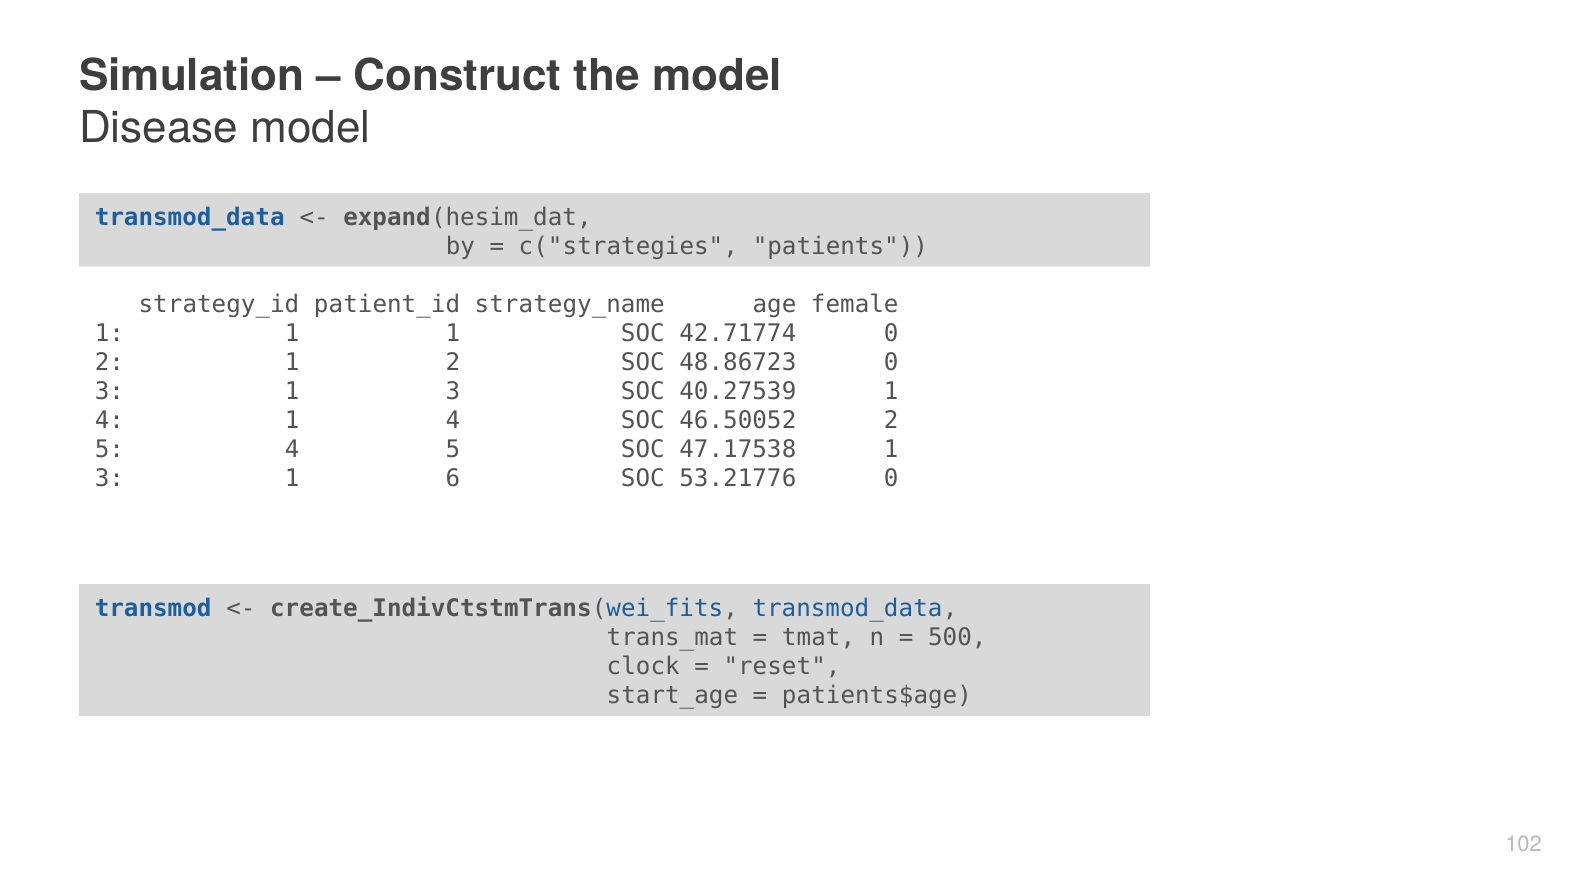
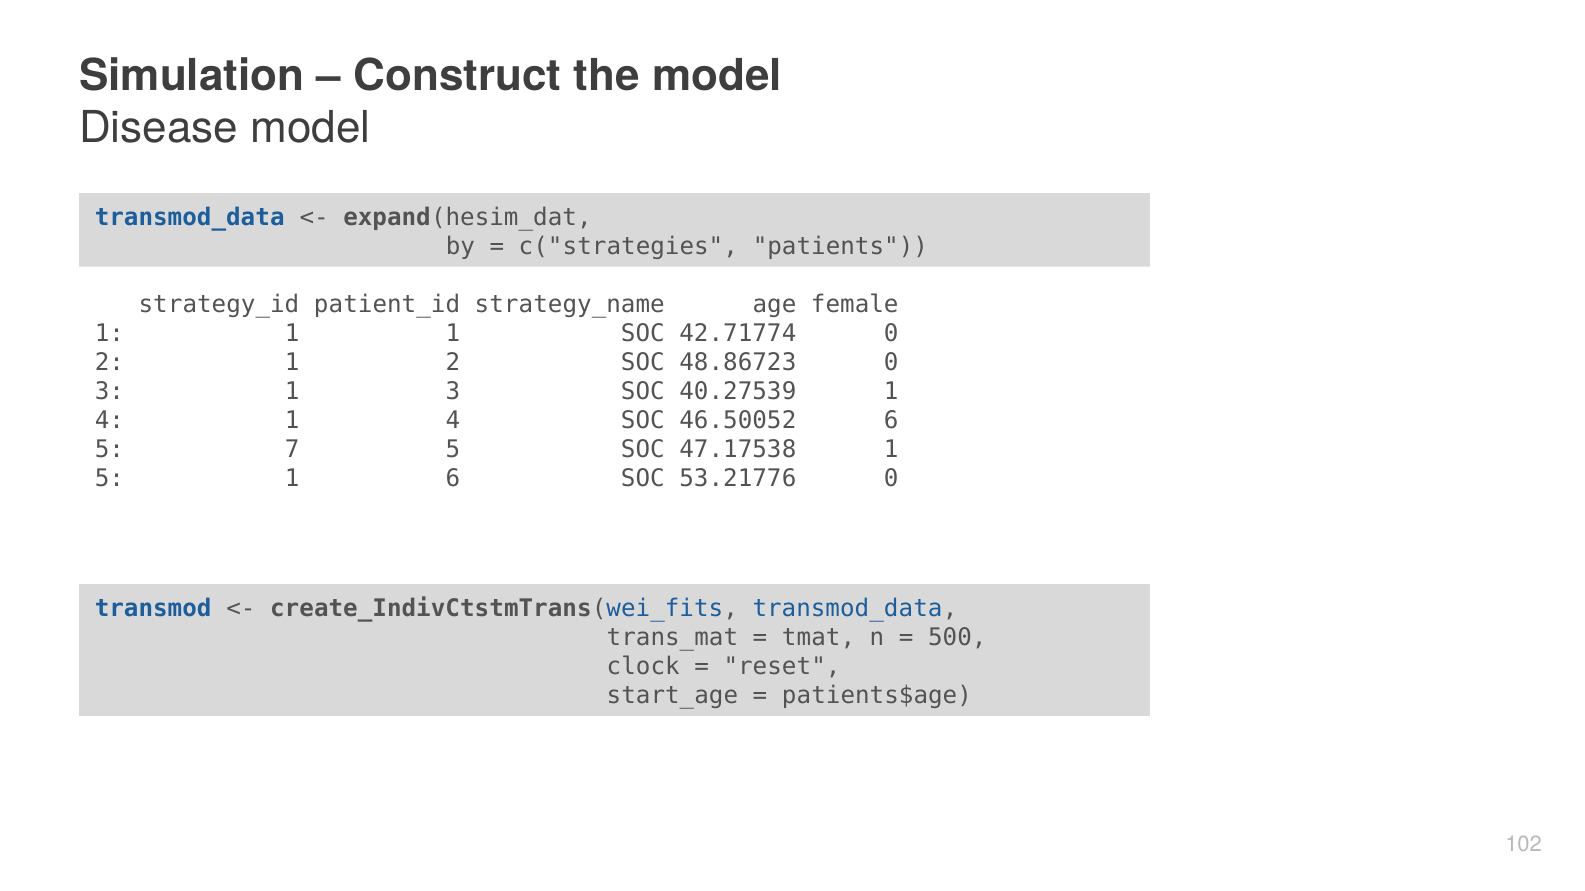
46.50052 2: 2 -> 6 (891, 421)
5 4: 4 -> 7 (292, 450)
3: 3 -> 5 (109, 479)
